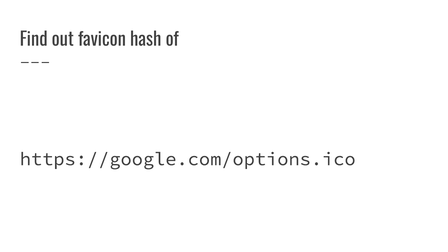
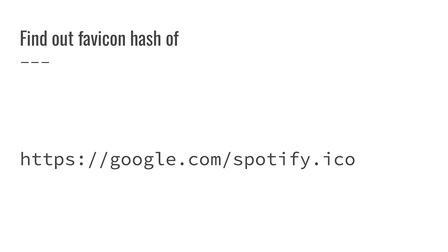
https://google.com/options.ico: https://google.com/options.ico -> https://google.com/spotify.ico (188, 159)
